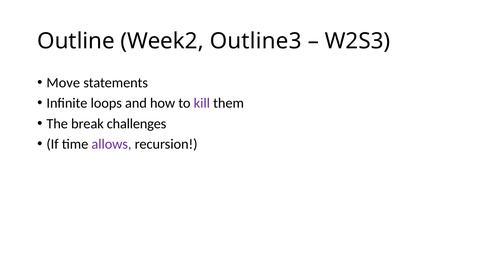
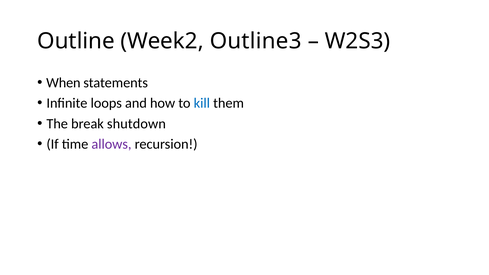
Move: Move -> When (63, 83)
kill colour: purple -> blue (202, 103)
challenges: challenges -> shutdown (136, 124)
